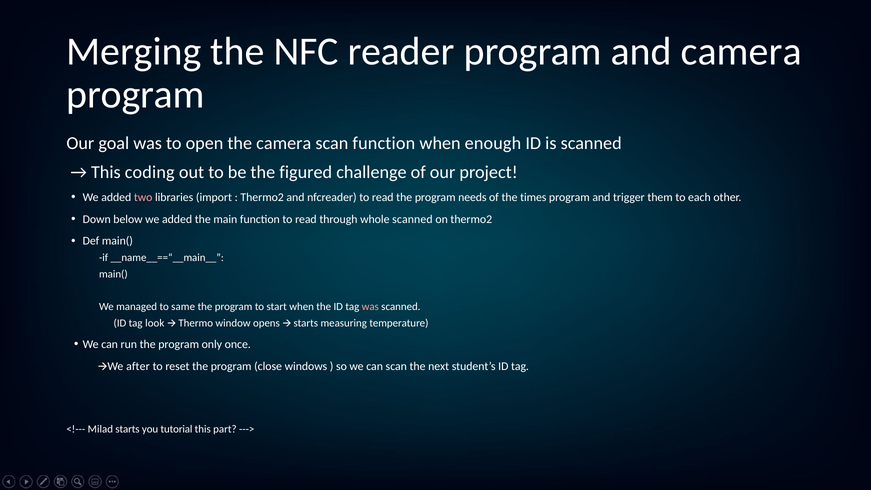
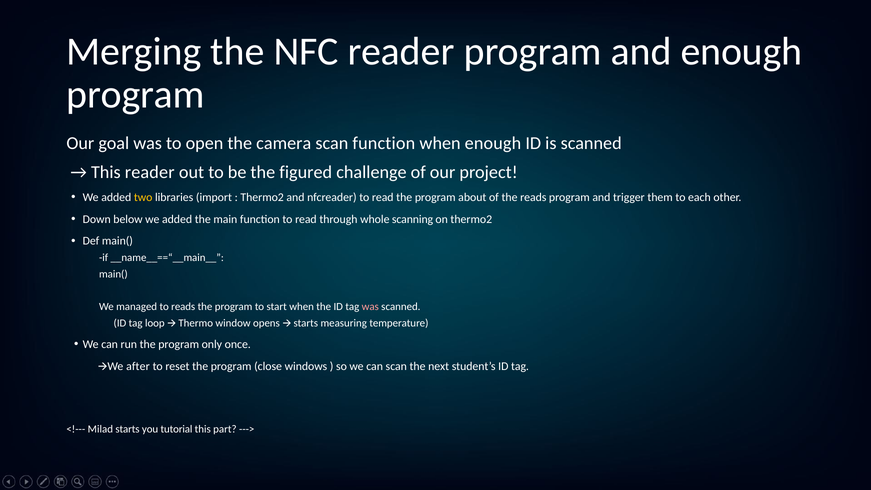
and camera: camera -> enough (741, 52)
This coding: coding -> reader (150, 172)
two colour: pink -> yellow (143, 197)
needs: needs -> about (472, 197)
the times: times -> reads (533, 197)
whole scanned: scanned -> scanning (413, 219)
to same: same -> reads (183, 307)
look: look -> loop (155, 323)
